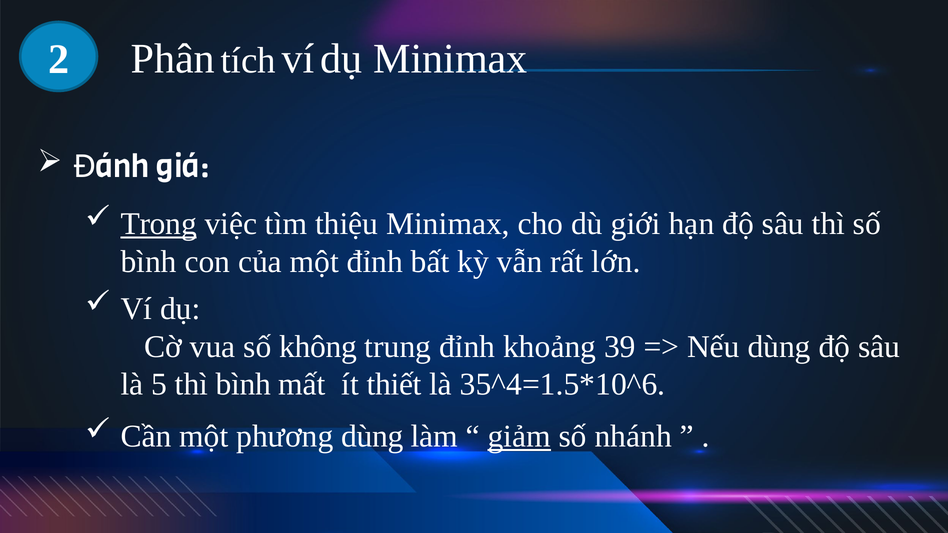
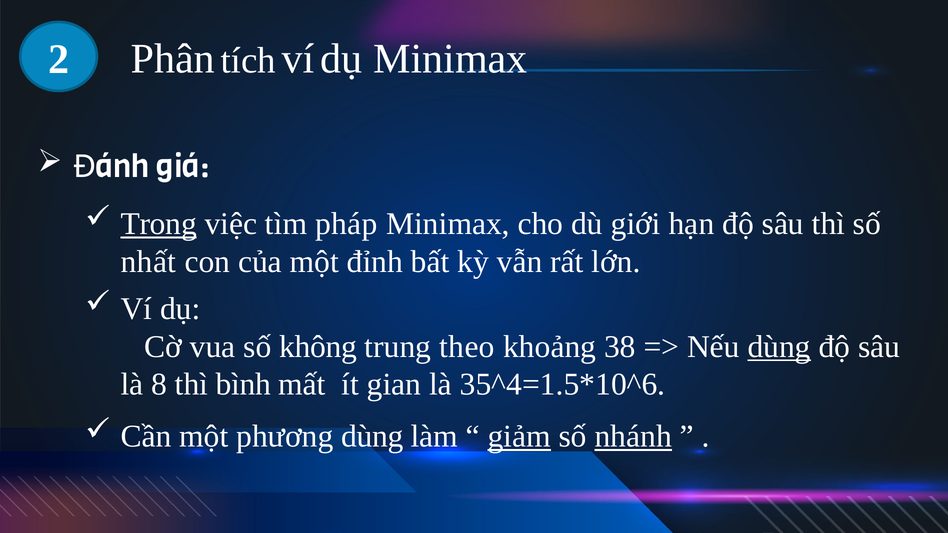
thiệu: thiệu -> pháp (346, 224)
bình: bình -> nhất (148, 262)
trung đỉnh: đỉnh -> theo (467, 347)
39: 39 -> 38 (620, 347)
dùng underline: none -> present (779, 347)
5: 5 -> 8 (159, 385)
thiết: thiết -> gian (394, 385)
nhánh underline: none -> present (633, 436)
